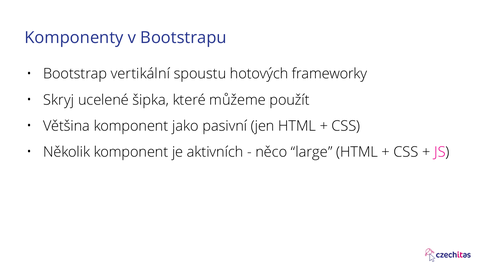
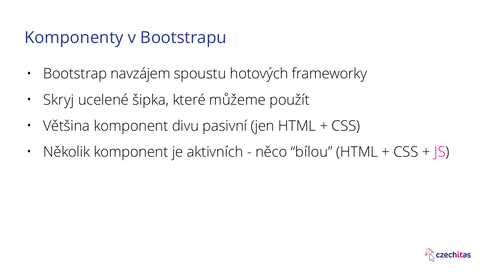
vertikální: vertikální -> navzájem (140, 74)
jako: jako -> divu (185, 126)
large: large -> bílou (312, 152)
